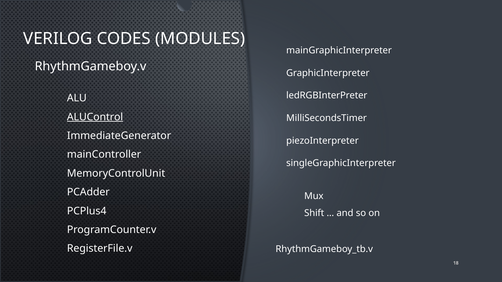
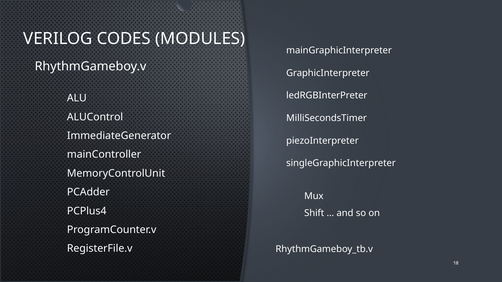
ALUControl underline: present -> none (95, 117)
